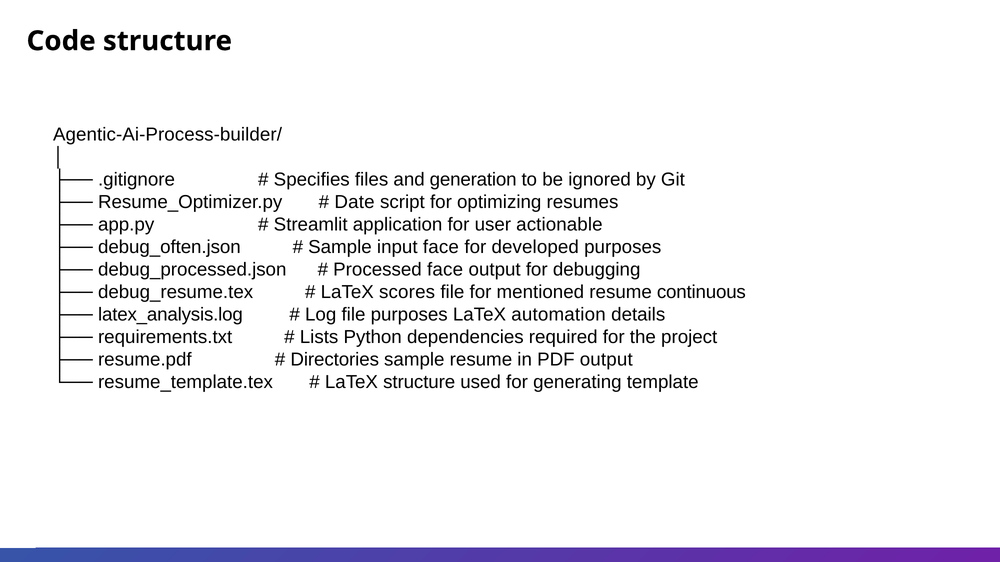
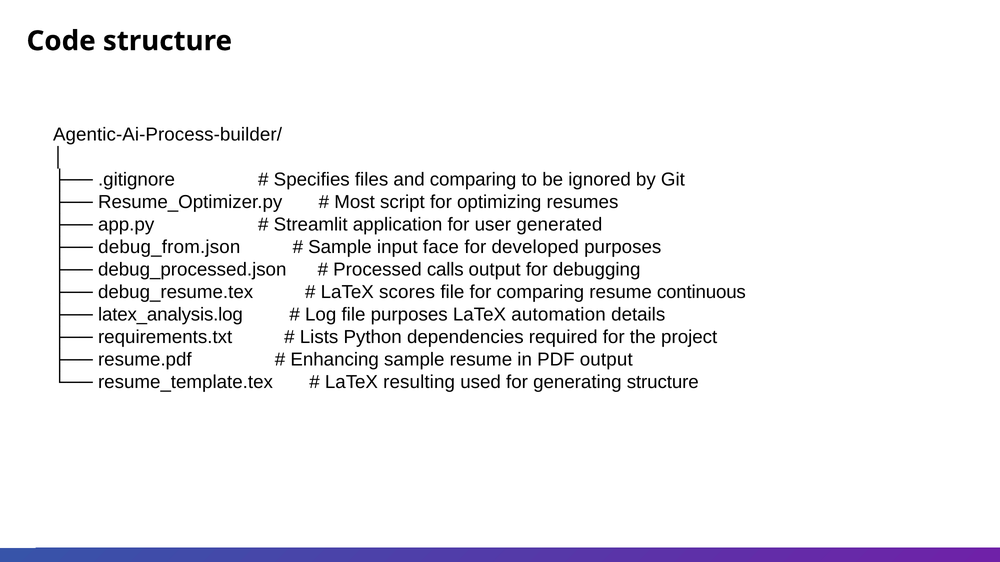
and generation: generation -> comparing (473, 180)
Date: Date -> Most (355, 202)
actionable: actionable -> generated (559, 225)
debug_often.json: debug_often.json -> debug_from.json (169, 247)
Processed face: face -> calls (445, 270)
for mentioned: mentioned -> comparing (540, 292)
Directories: Directories -> Enhancing (335, 360)
LaTeX structure: structure -> resulting (419, 382)
generating template: template -> structure (663, 382)
